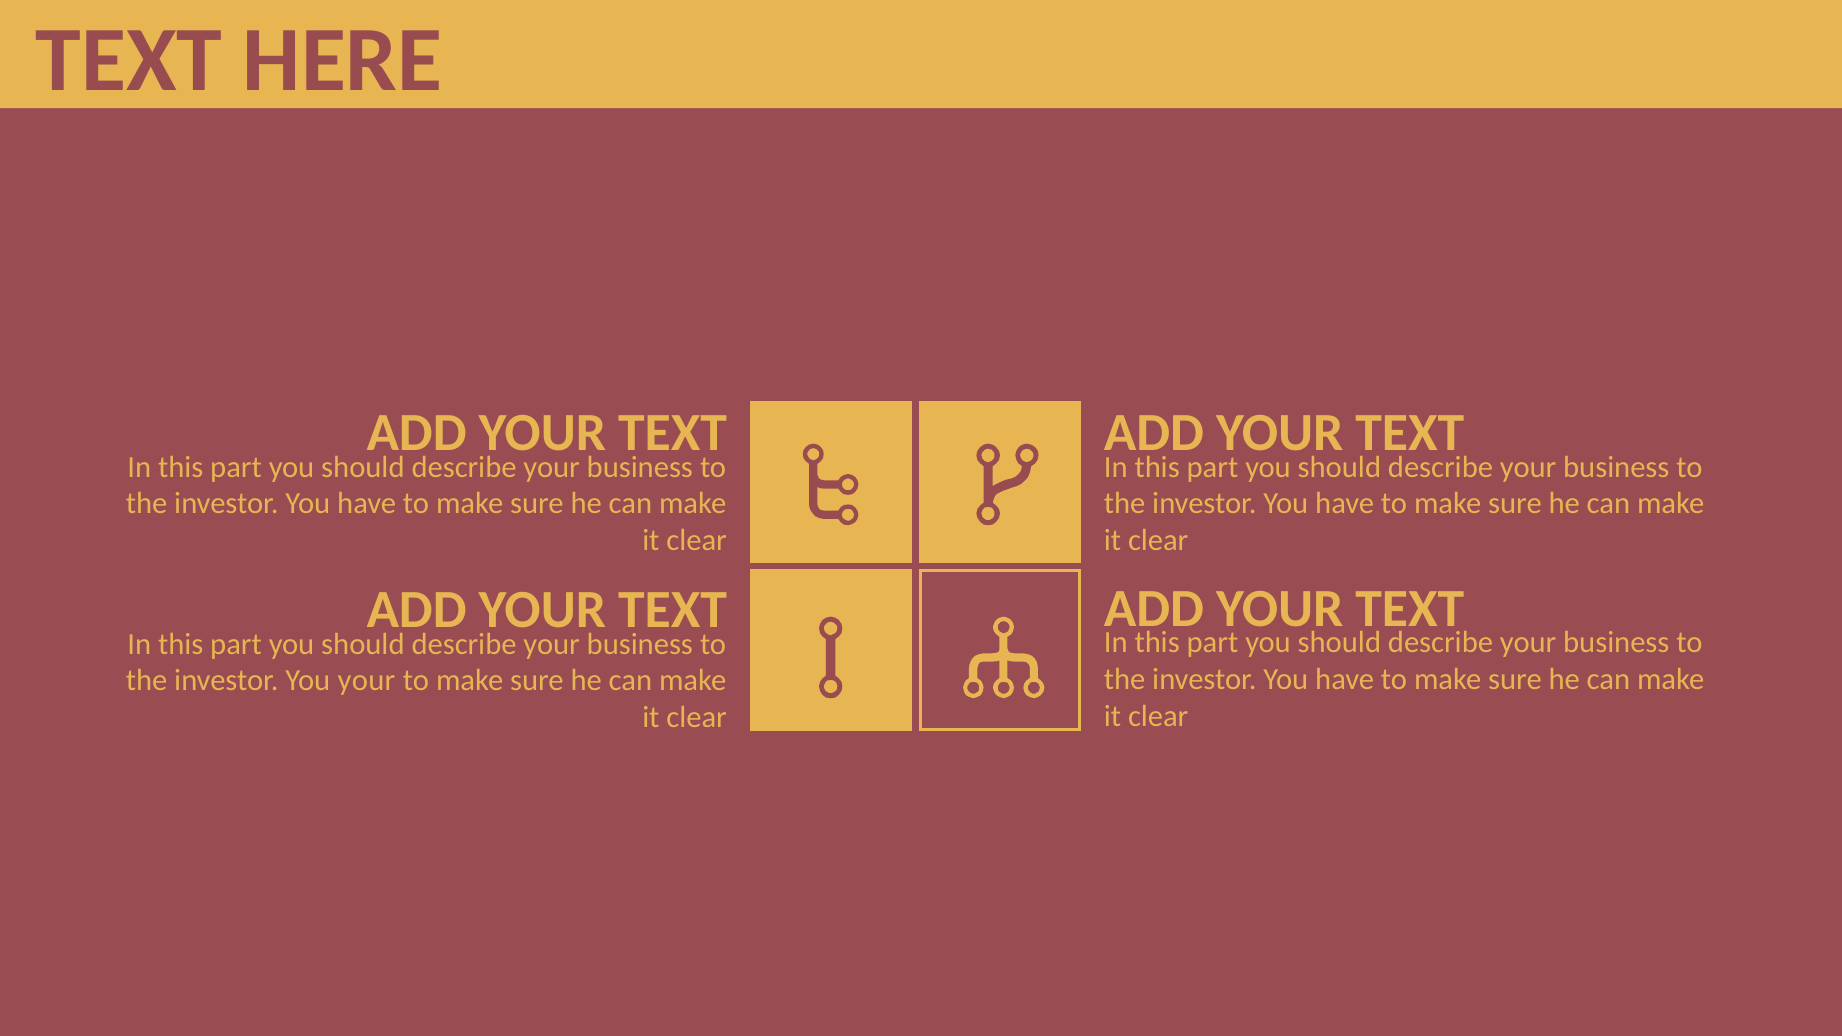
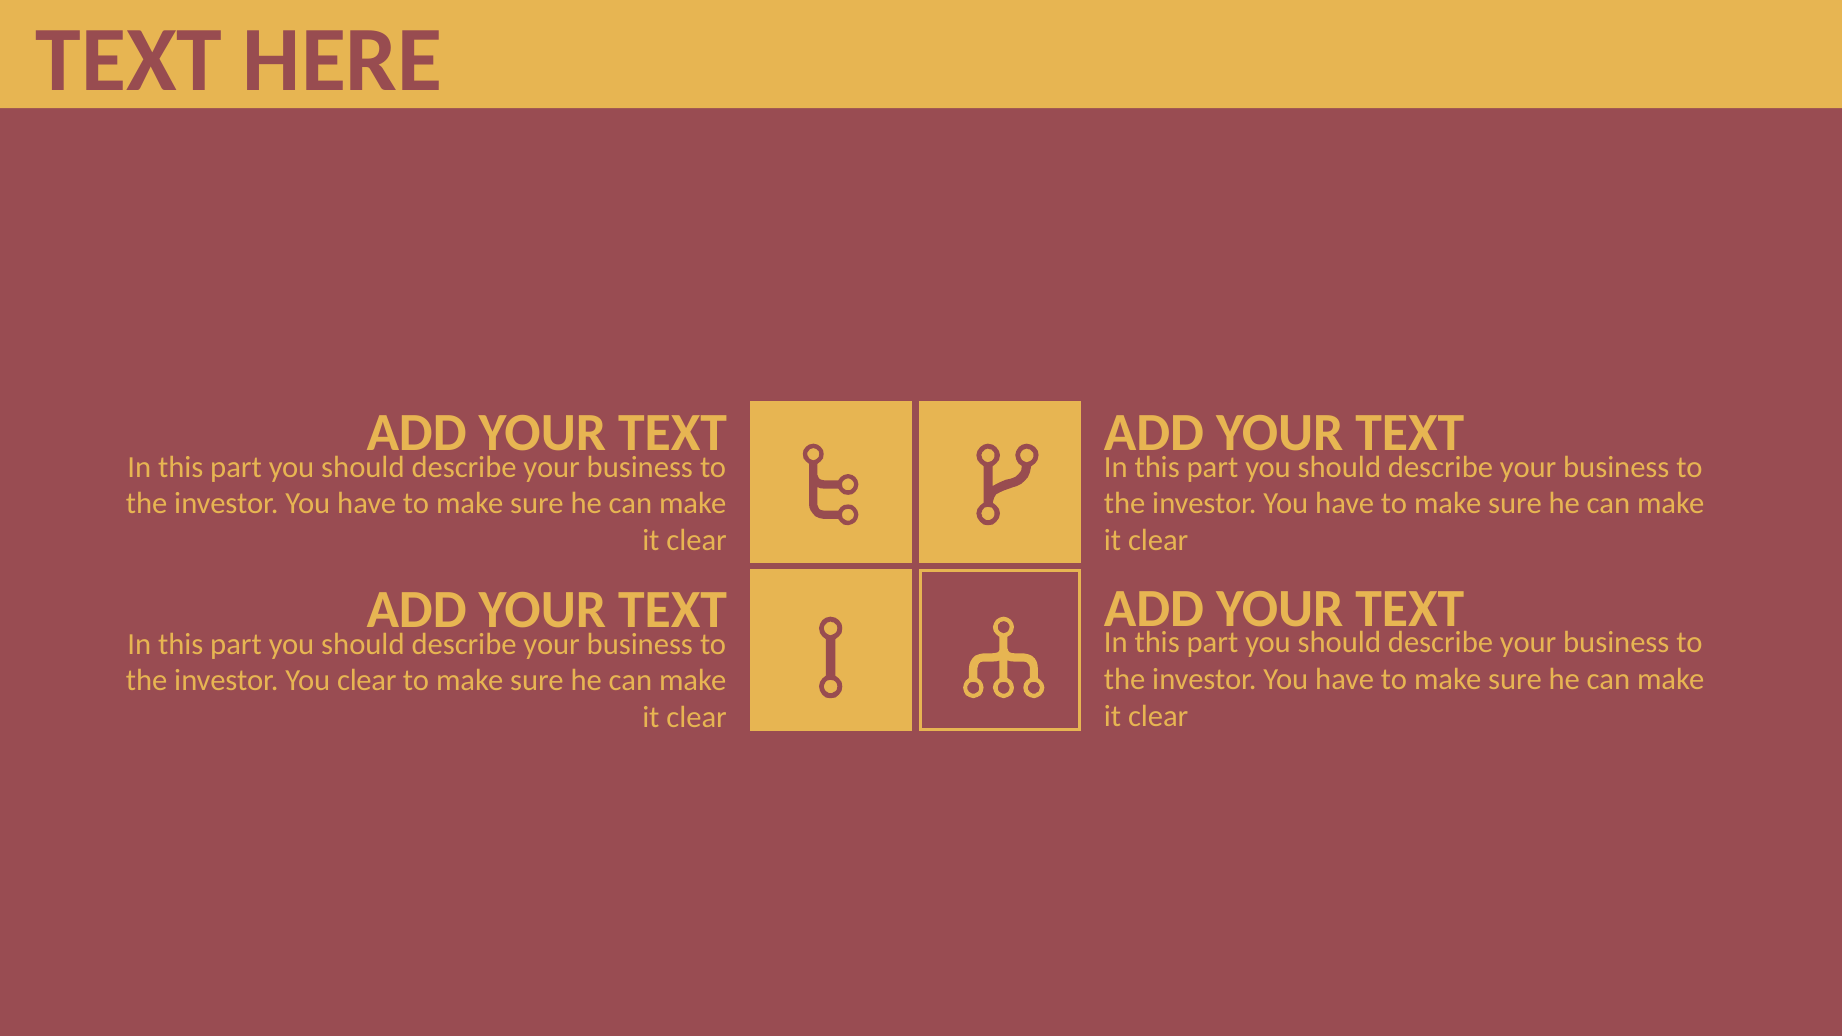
You your: your -> clear (367, 681)
